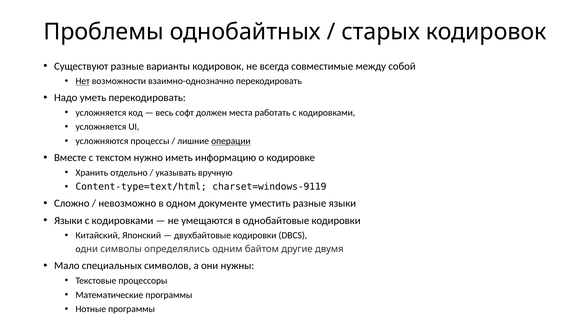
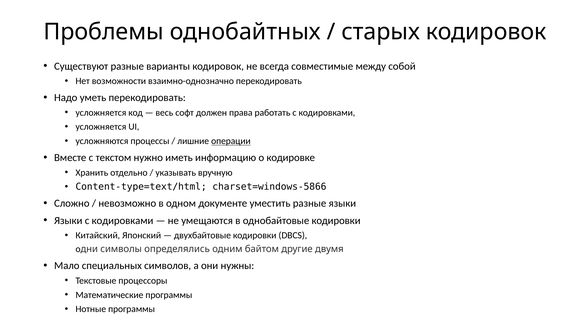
Нет underline: present -> none (83, 81)
места: места -> права (241, 112)
charset=windows-9119: charset=windows-9119 -> charset=windows-5866 (269, 187)
